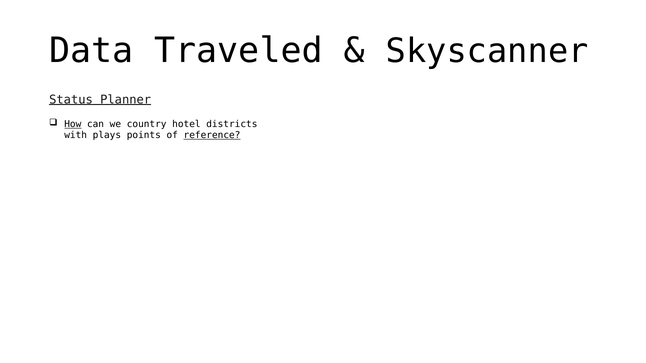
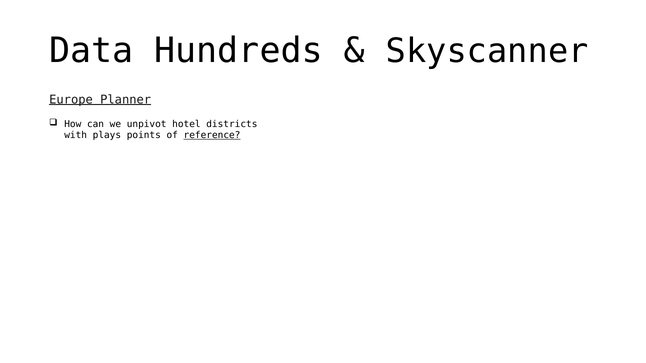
Traveled: Traveled -> Hundreds (238, 51)
Status: Status -> Europe (71, 100)
How underline: present -> none (73, 124)
country: country -> unpivot (147, 124)
